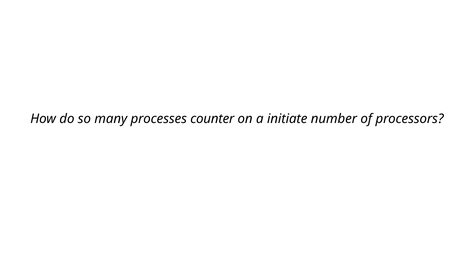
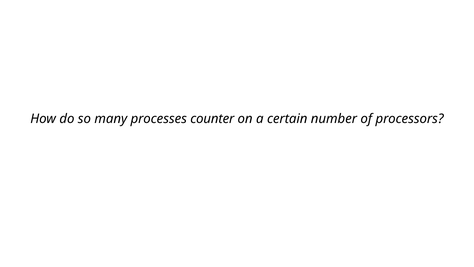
initiate: initiate -> certain (287, 119)
